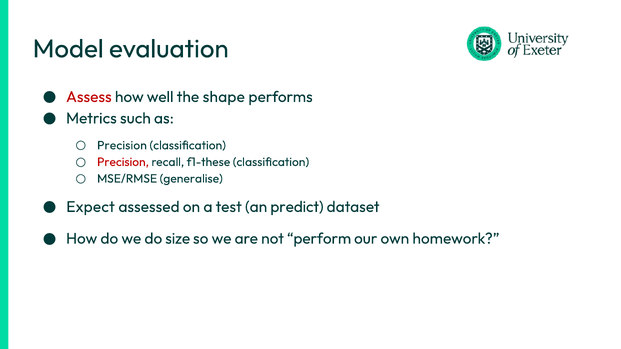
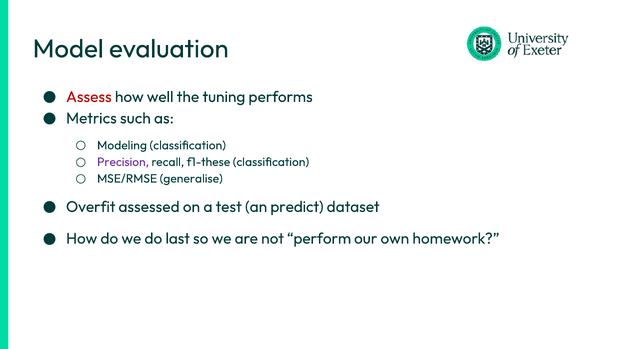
shape: shape -> tuning (224, 97)
Precision: Precision -> Modeling (122, 145)
Precision colour: red -> purple (123, 162)
Expect: Expect -> Overfit (91, 207)
size: size -> last (178, 239)
